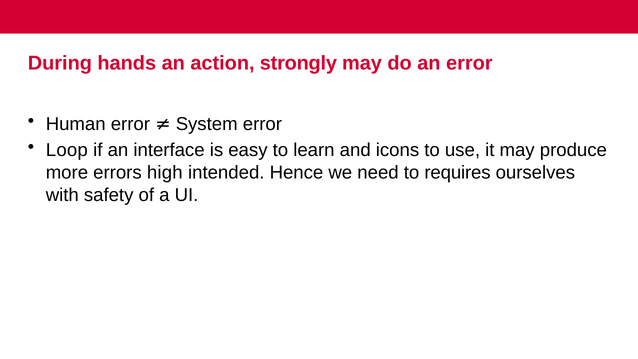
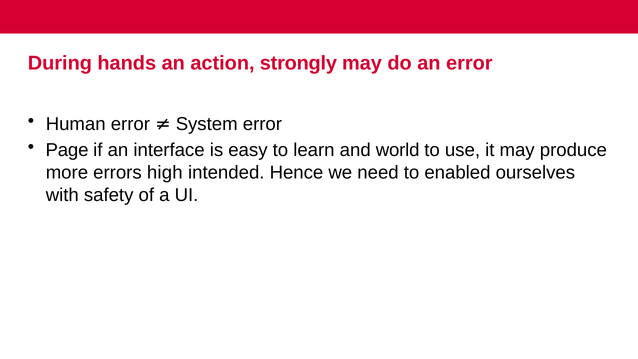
Loop: Loop -> Page (67, 150)
icons: icons -> world (398, 150)
requires: requires -> enabled (457, 173)
